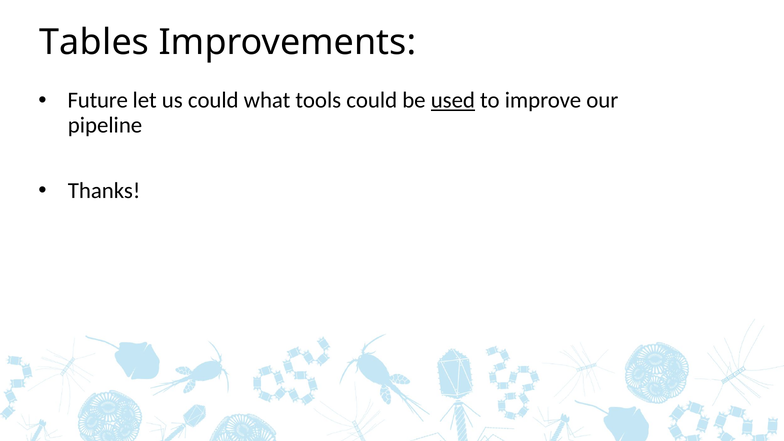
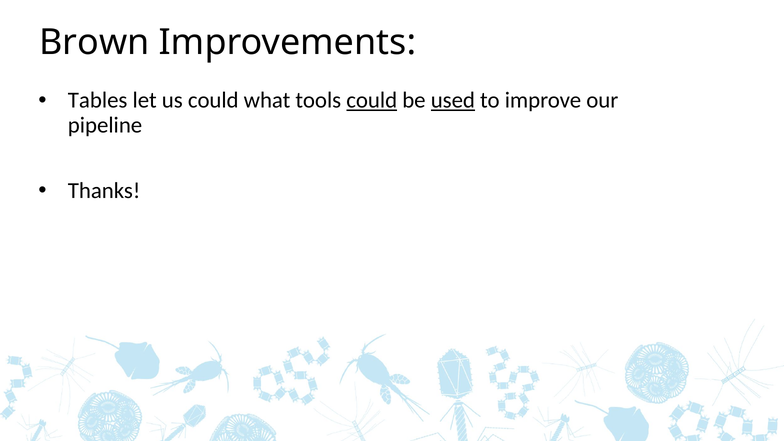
Tables: Tables -> Brown (94, 42)
Future: Future -> Tables (98, 100)
could underline: none -> present (372, 100)
